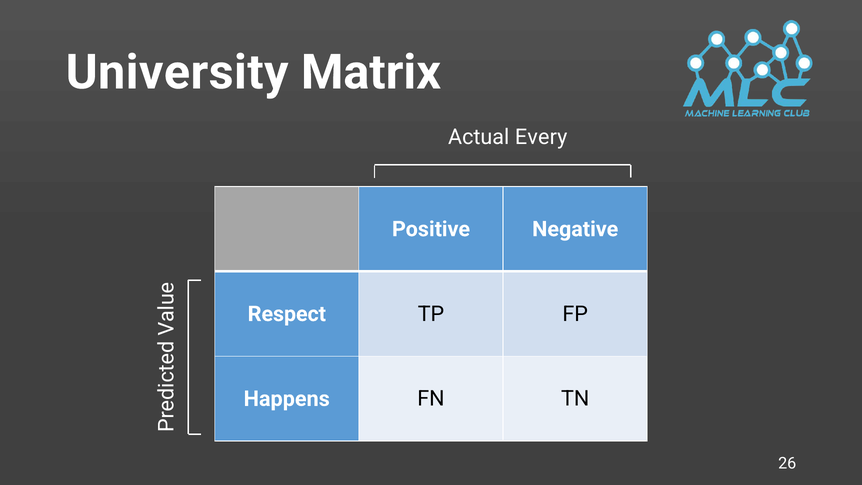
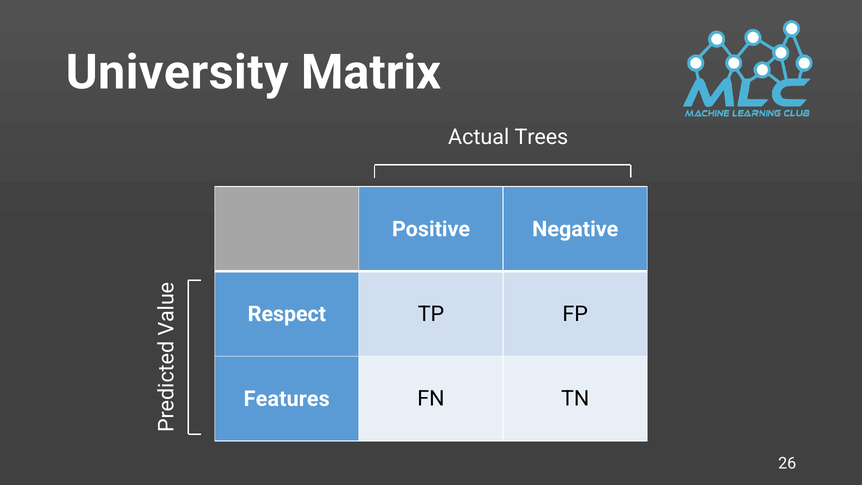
Every: Every -> Trees (541, 137)
Happens: Happens -> Features (287, 399)
